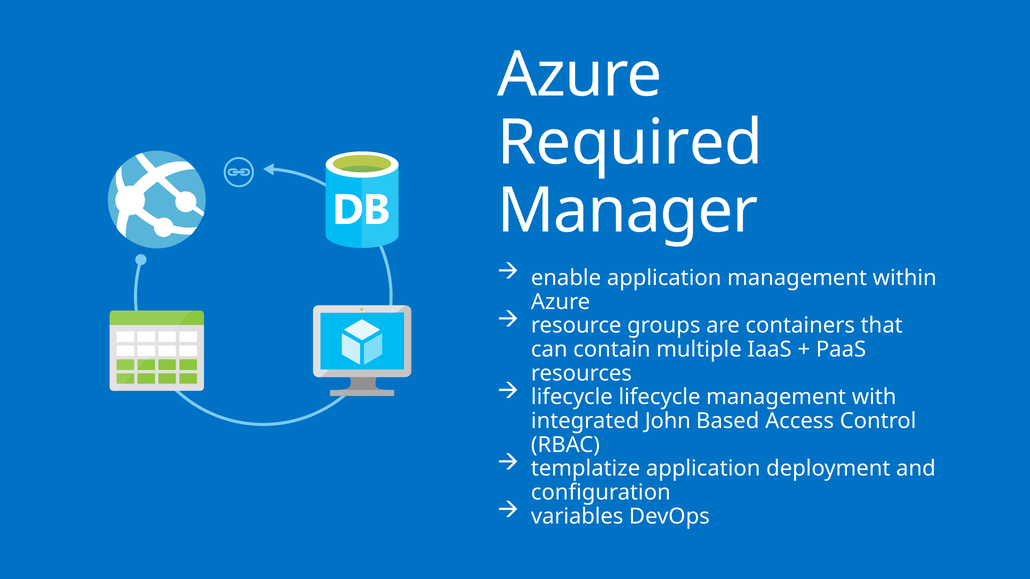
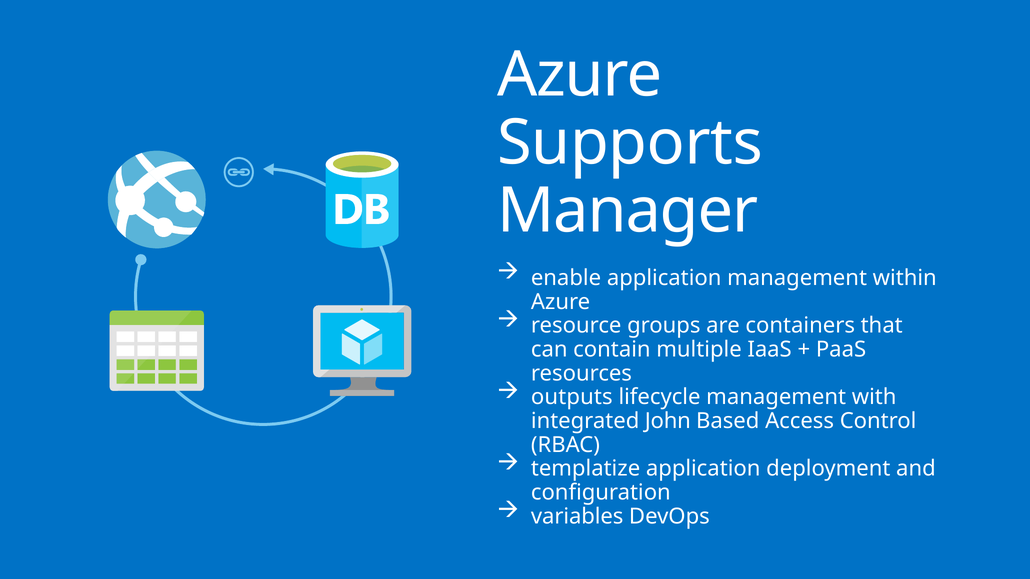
Required: Required -> Supports (630, 143)
lifecycle: lifecycle -> outputs (572, 397)
